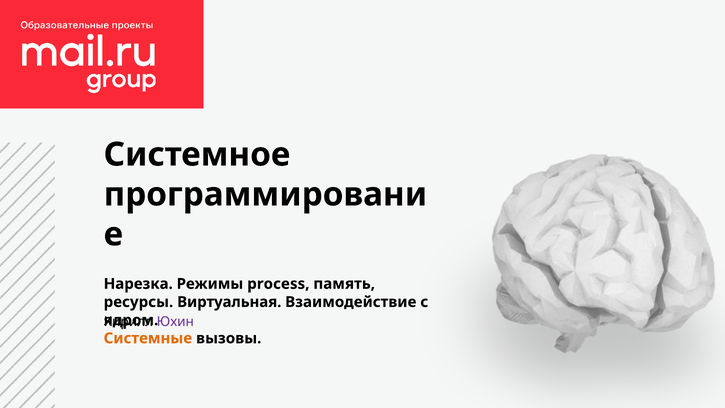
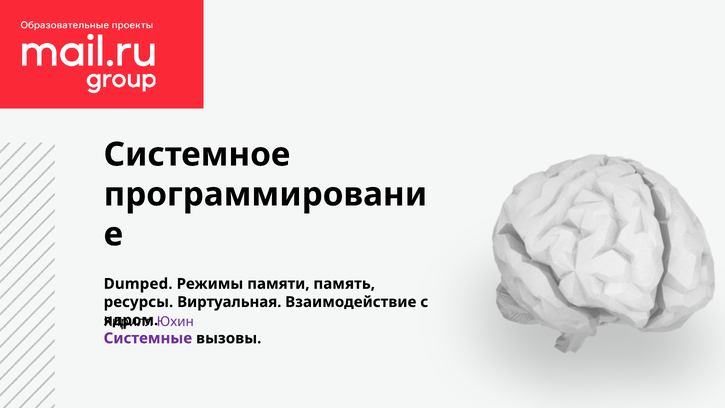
Нарезка: Нарезка -> Dumped (138, 284)
process: process -> памяти (278, 284)
Системные colour: orange -> purple (148, 338)
